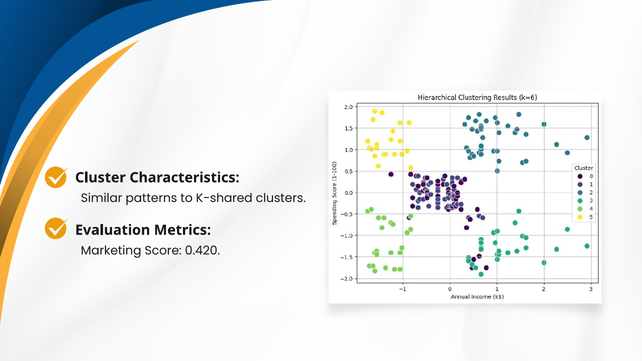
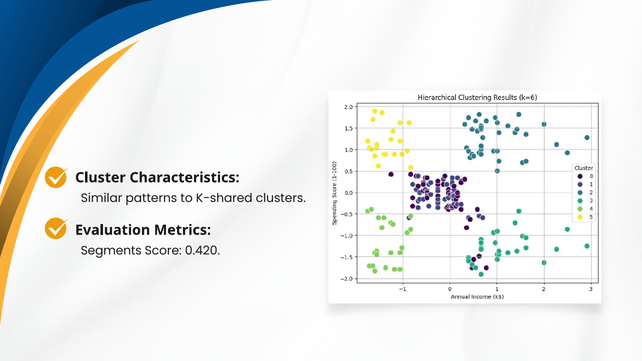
Marketing: Marketing -> Segments (111, 251)
